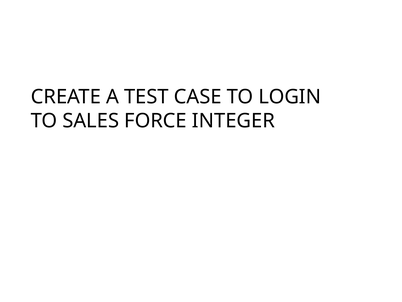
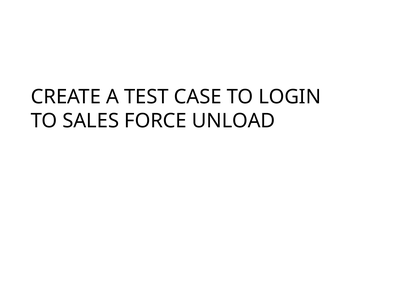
INTEGER: INTEGER -> UNLOAD (234, 121)
